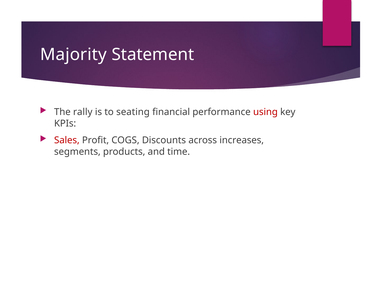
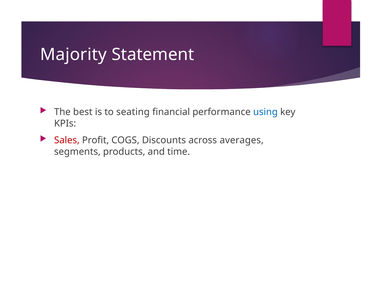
rally: rally -> best (83, 112)
using colour: red -> blue (265, 112)
increases: increases -> averages (242, 140)
